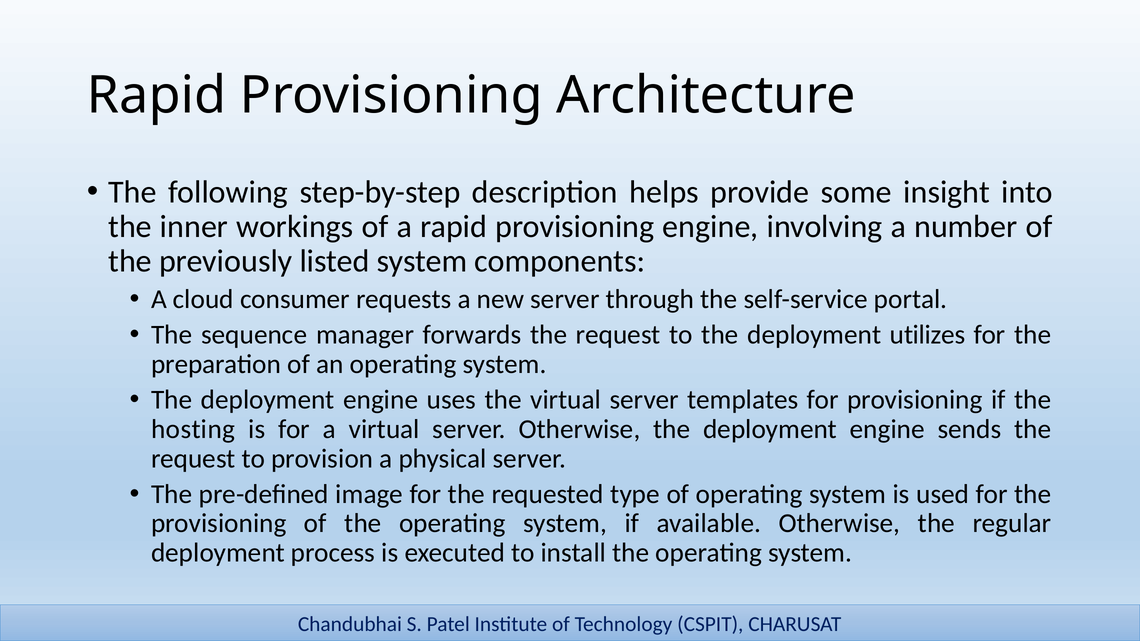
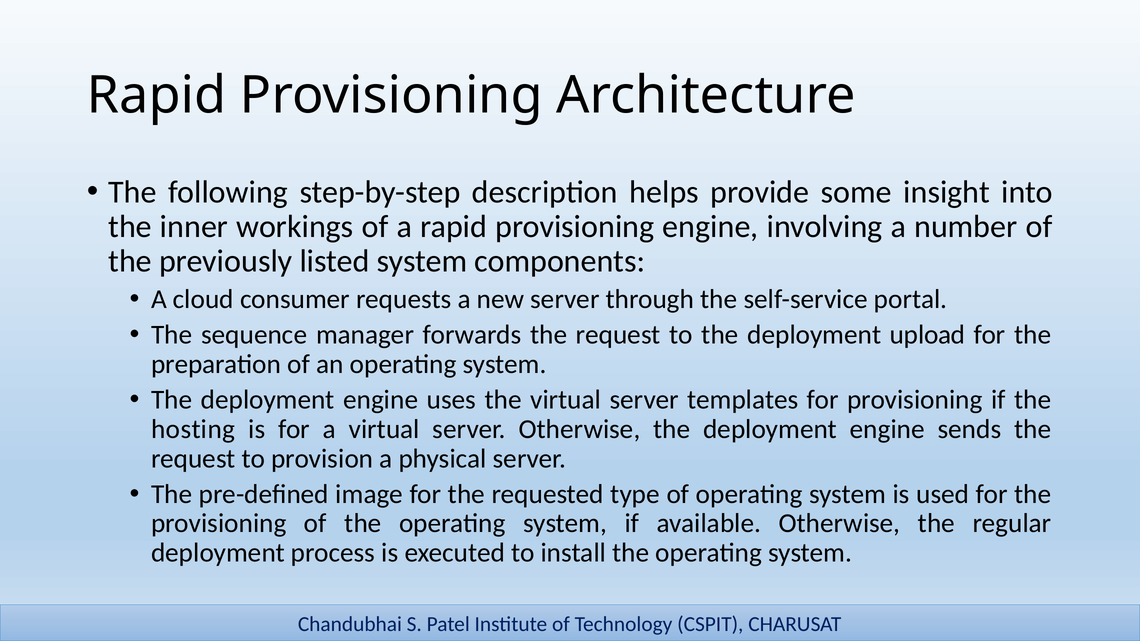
utilizes: utilizes -> upload (928, 335)
